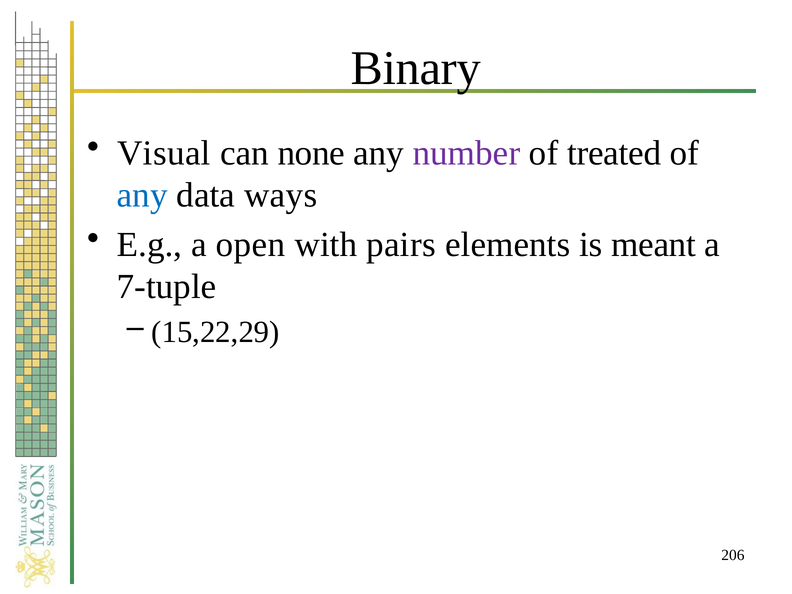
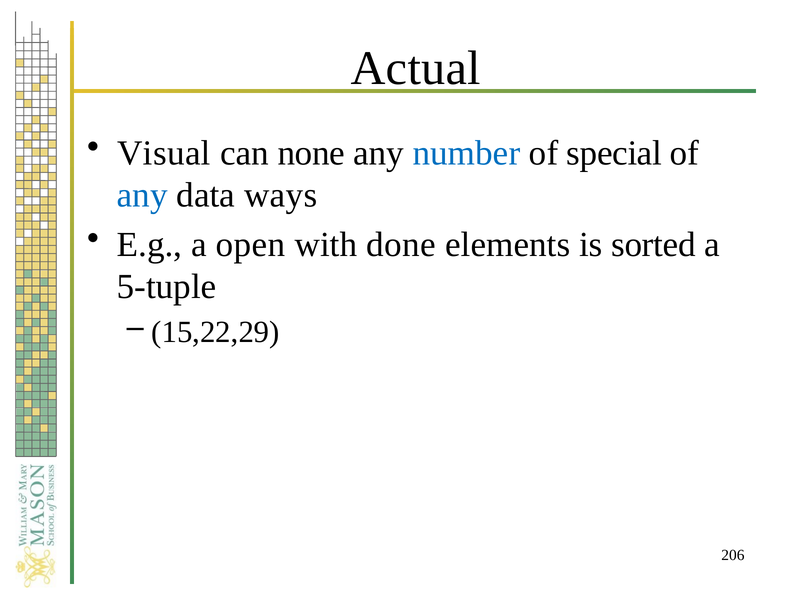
Binary: Binary -> Actual (416, 68)
number colour: purple -> blue (467, 153)
treated: treated -> special (614, 153)
pairs: pairs -> done (401, 245)
meant: meant -> sorted (653, 245)
7-tuple: 7-tuple -> 5-tuple (167, 287)
